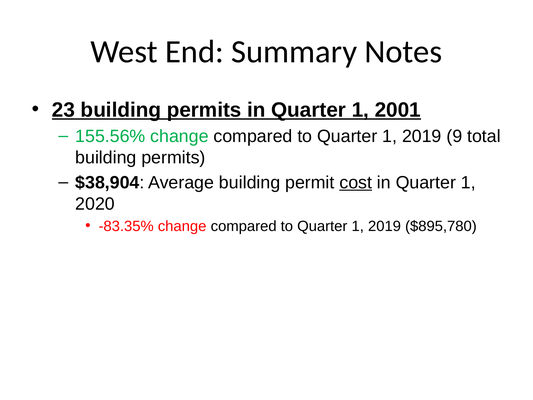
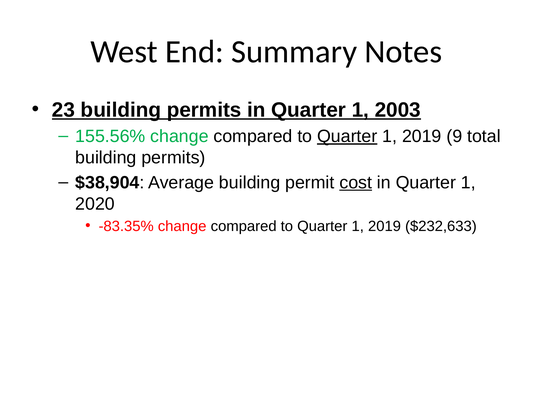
2001: 2001 -> 2003 (398, 110)
Quarter underline: none -> present (347, 136)
$895,780: $895,780 -> $232,633 (441, 226)
